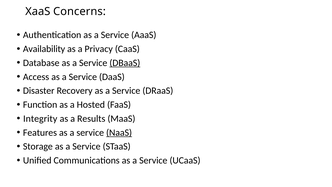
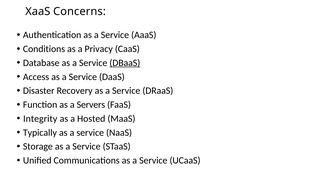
Availability: Availability -> Conditions (44, 49)
Hosted: Hosted -> Servers (91, 105)
Results: Results -> Hosted (91, 118)
Features: Features -> Typically (40, 132)
NaaS underline: present -> none (119, 132)
